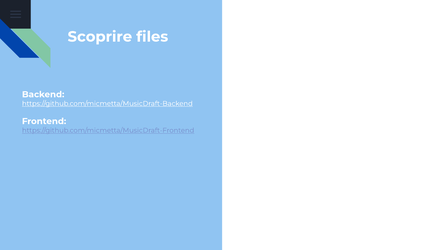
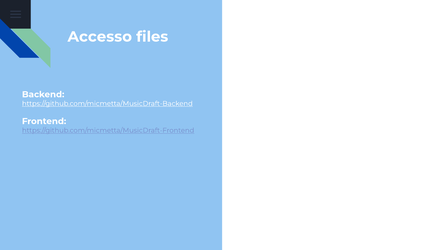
Scoprire: Scoprire -> Accesso (100, 37)
